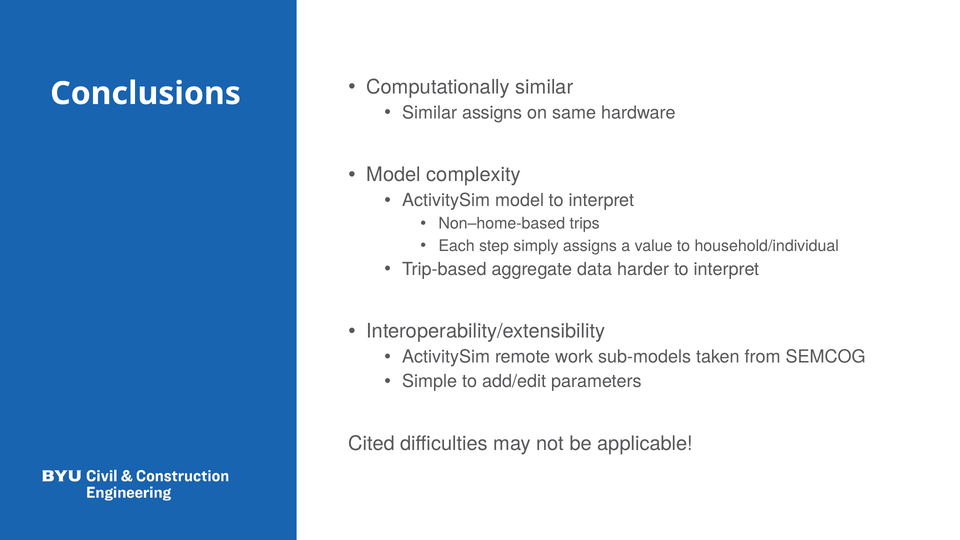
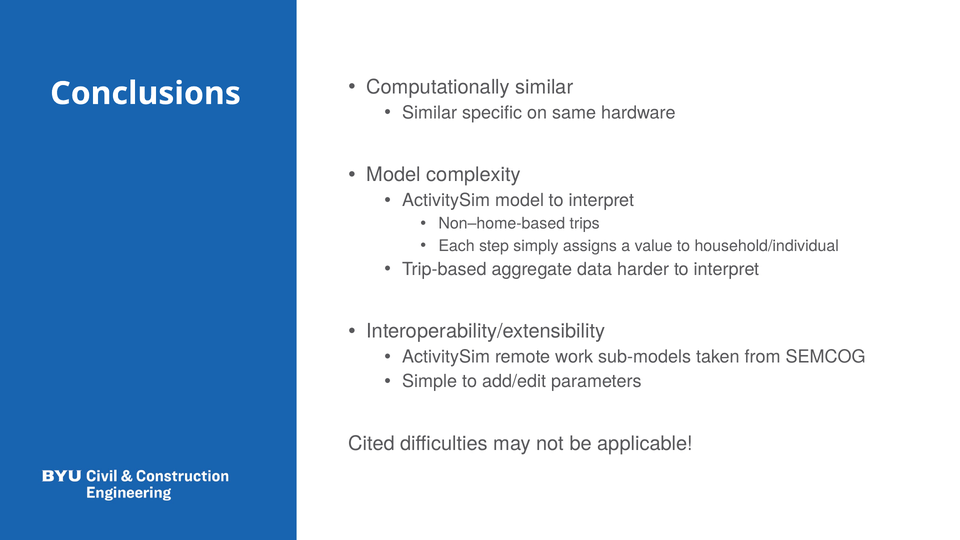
Similar assigns: assigns -> specific (492, 113)
